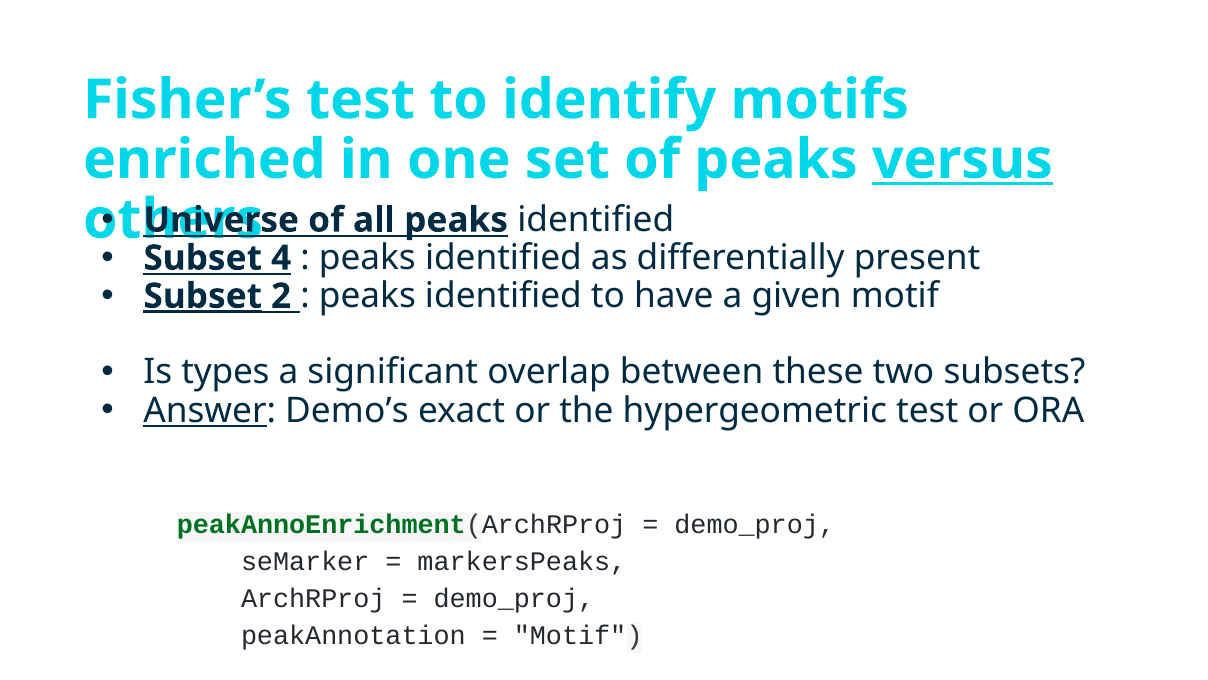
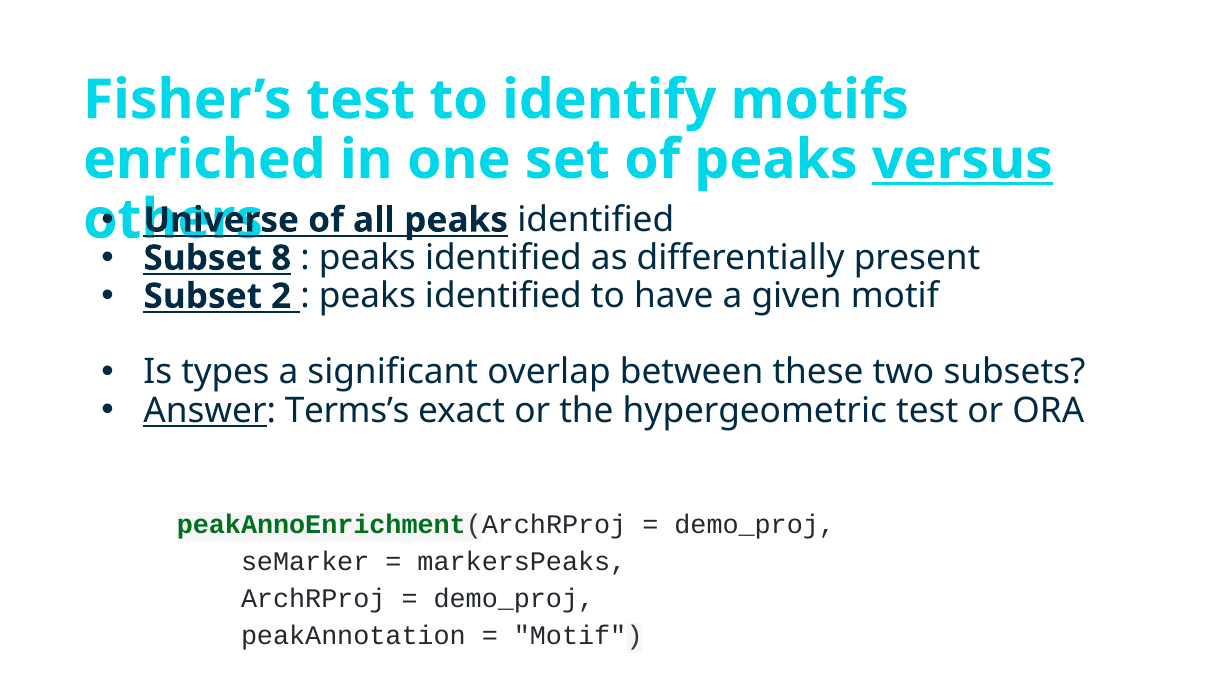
4: 4 -> 8 (281, 258)
Subset underline: present -> none (203, 296)
Demo’s: Demo’s -> Terms’s (347, 410)
